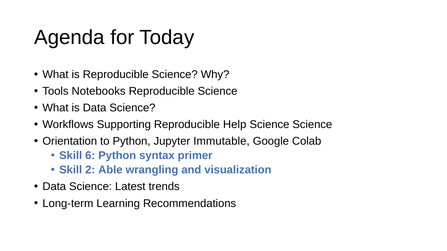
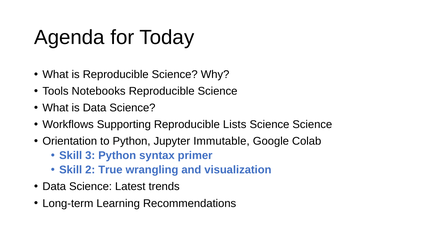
Help: Help -> Lists (235, 125)
6: 6 -> 3 (90, 156)
Able: Able -> True (110, 170)
